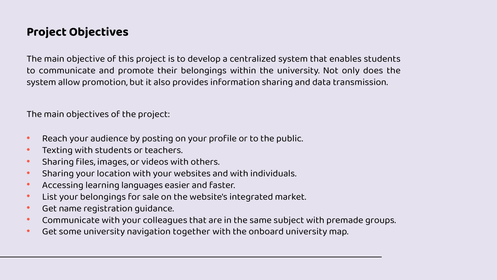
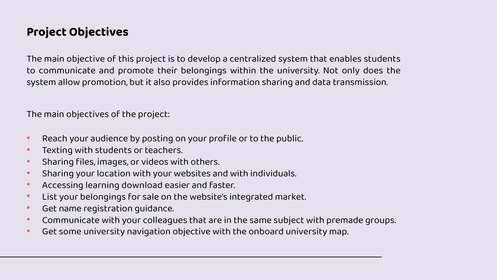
languages: languages -> download (142, 185)
navigation together: together -> objective (192, 231)
